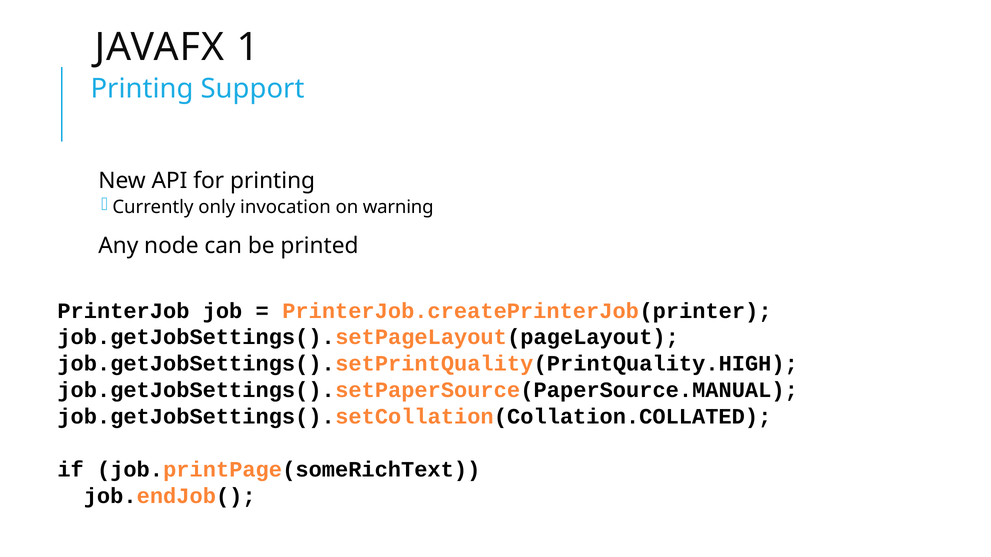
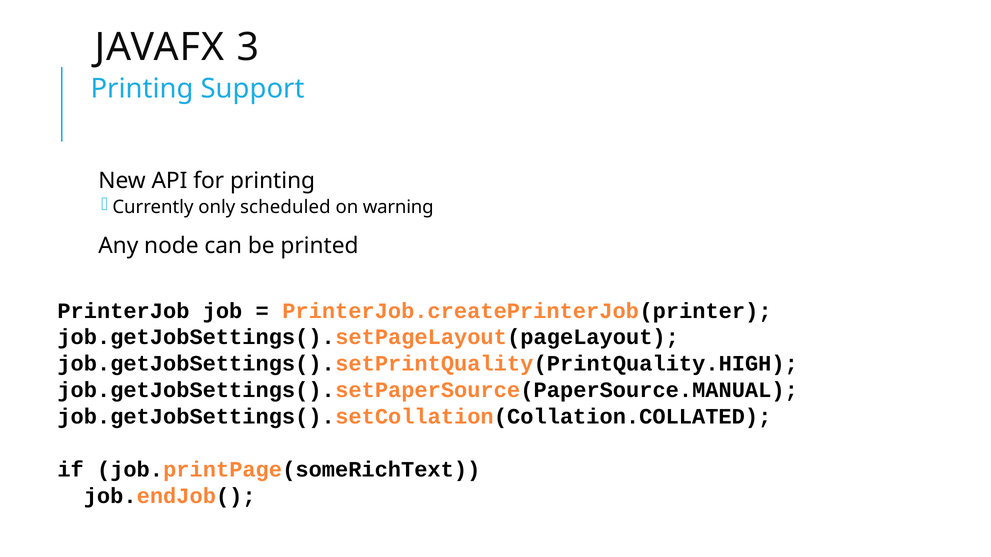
1: 1 -> 3 (248, 48)
invocation: invocation -> scheduled (285, 207)
